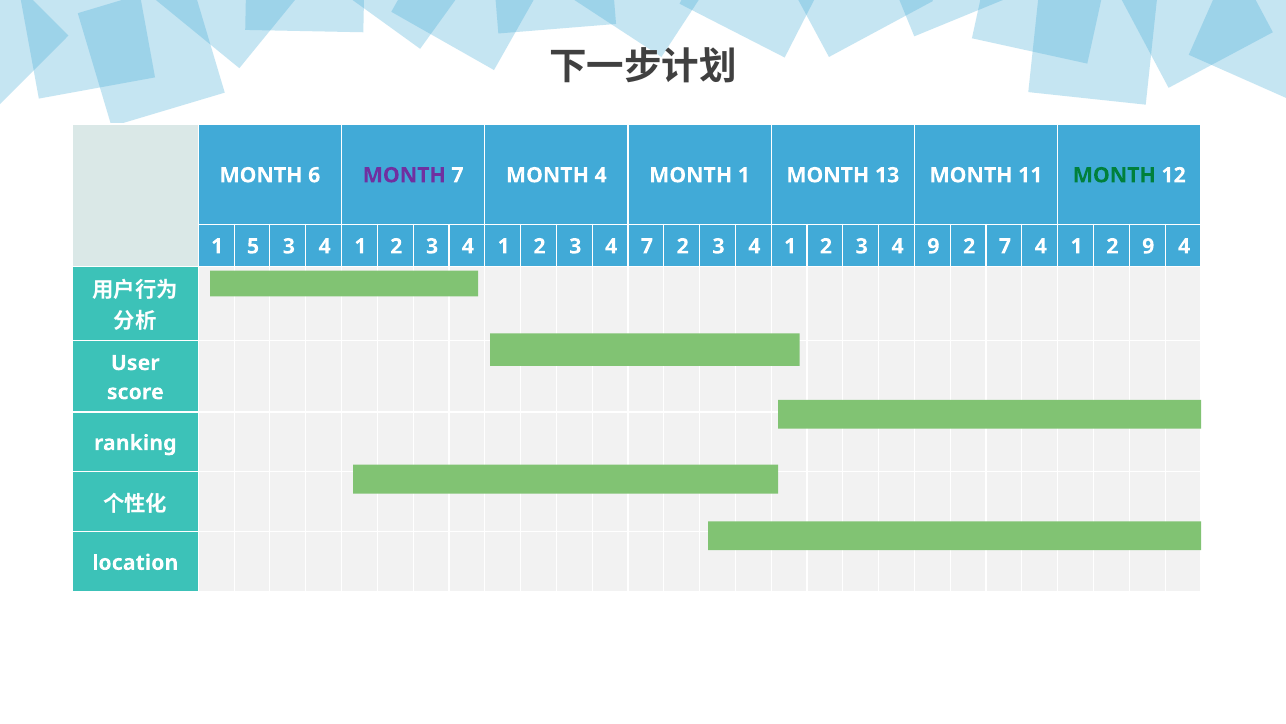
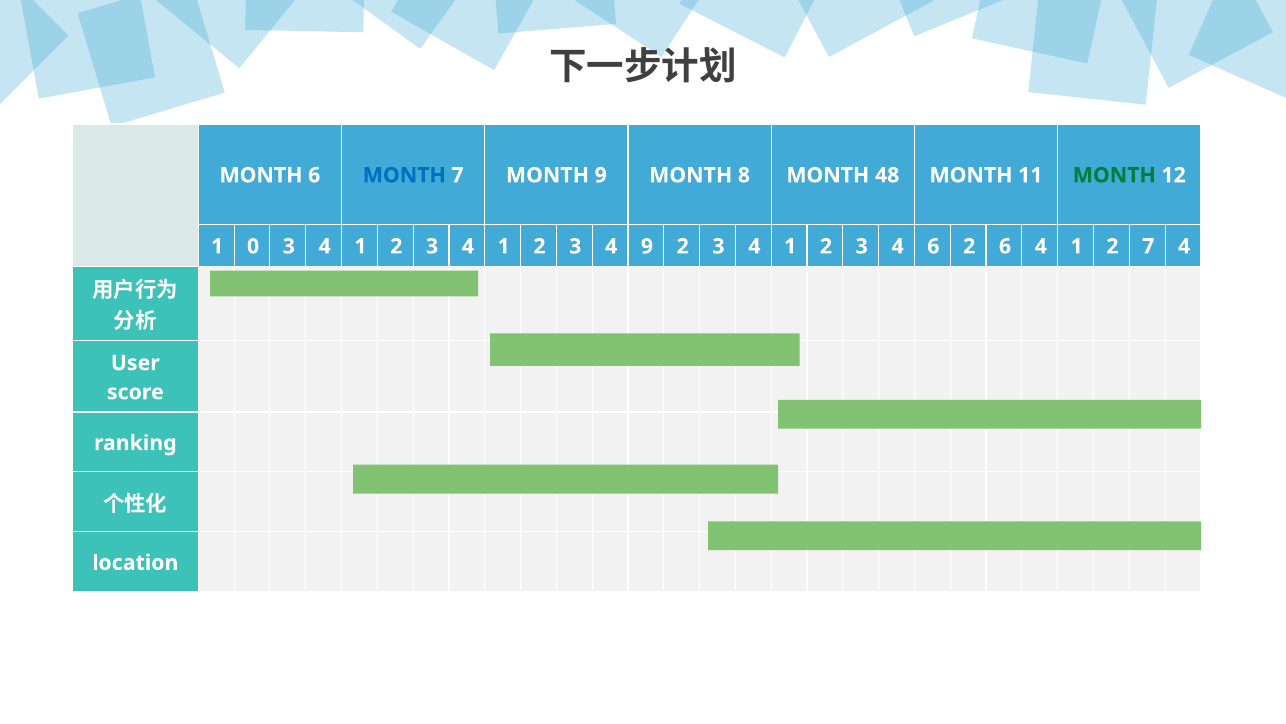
MONTH colour: purple -> blue (404, 175)
MONTH 4: 4 -> 9 (601, 175)
MONTH 1: 1 -> 8 (744, 175)
13: 13 -> 48 (887, 175)
5: 5 -> 0 (253, 246)
4 7: 7 -> 9 (647, 246)
4 9: 9 -> 6 (933, 246)
2 7: 7 -> 6 (1005, 246)
2 9: 9 -> 7 (1148, 246)
